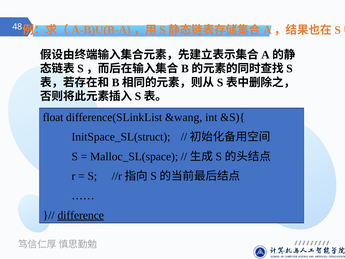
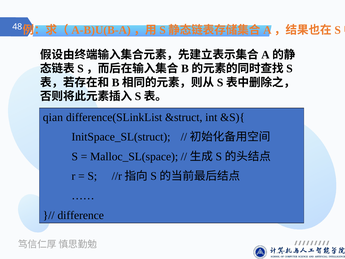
float: float -> qian (53, 117)
&wang: &wang -> &struct (184, 117)
difference underline: present -> none (81, 215)
